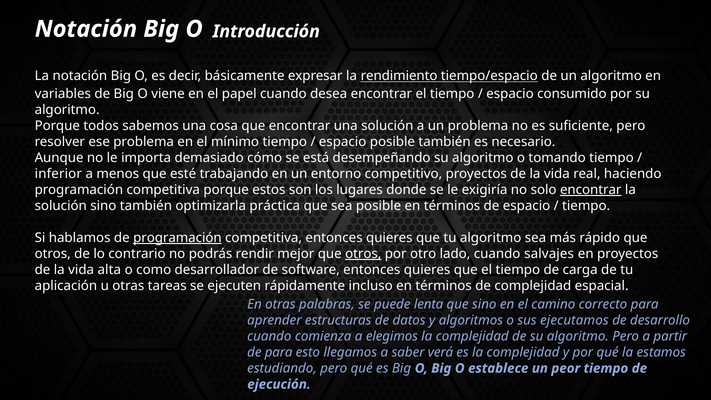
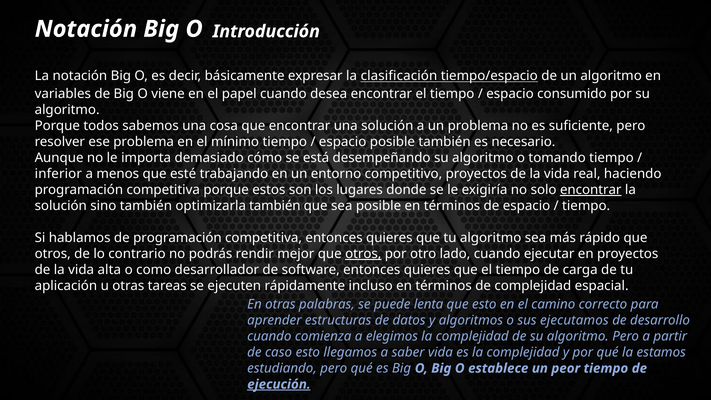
rendimiento: rendimiento -> clasificación (399, 76)
optimizarla práctica: práctica -> también (275, 206)
programación underline: present -> none (177, 238)
salvajes: salvajes -> ejecutar (549, 254)
que sino: sino -> esto (484, 304)
de para: para -> caso (279, 352)
saber verá: verá -> vida (440, 352)
ejecución underline: none -> present (279, 384)
